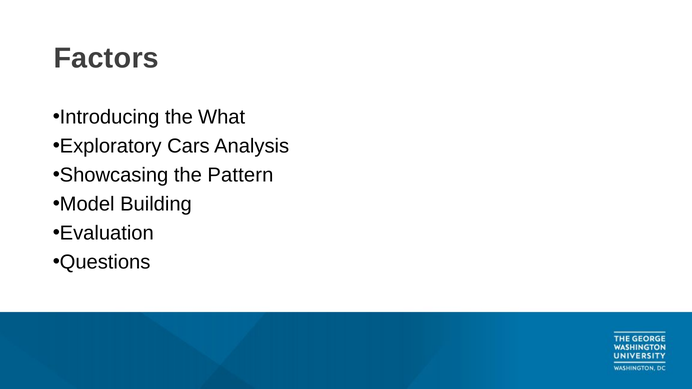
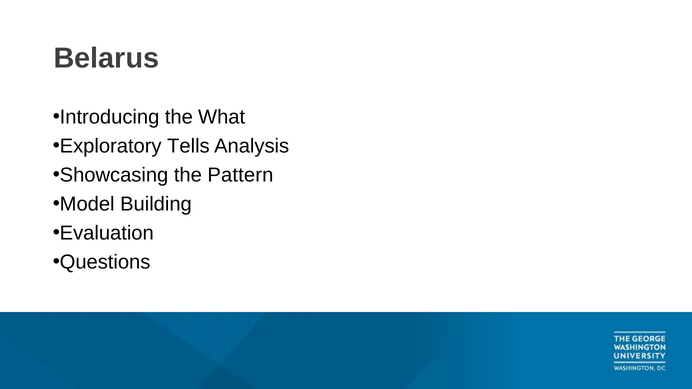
Factors: Factors -> Belarus (106, 58)
Cars: Cars -> Tells (188, 146)
